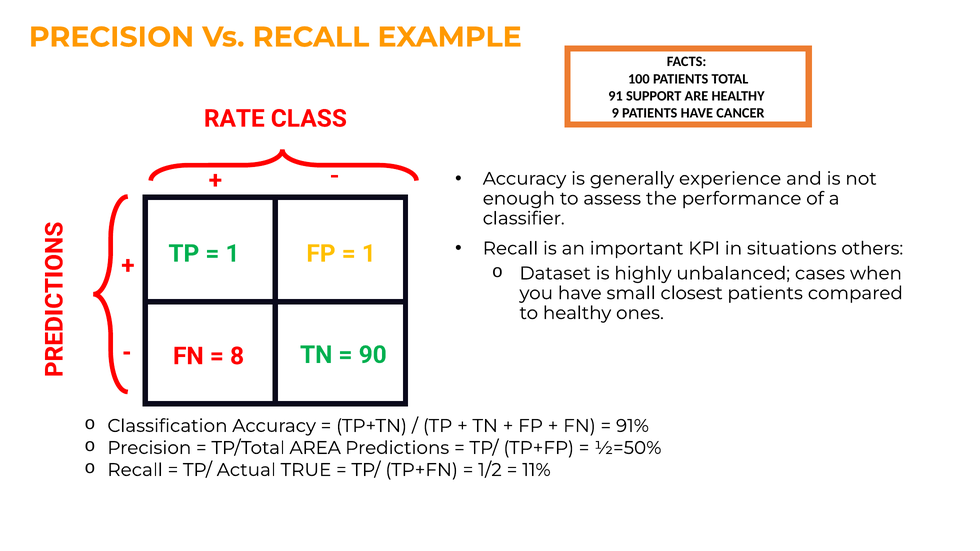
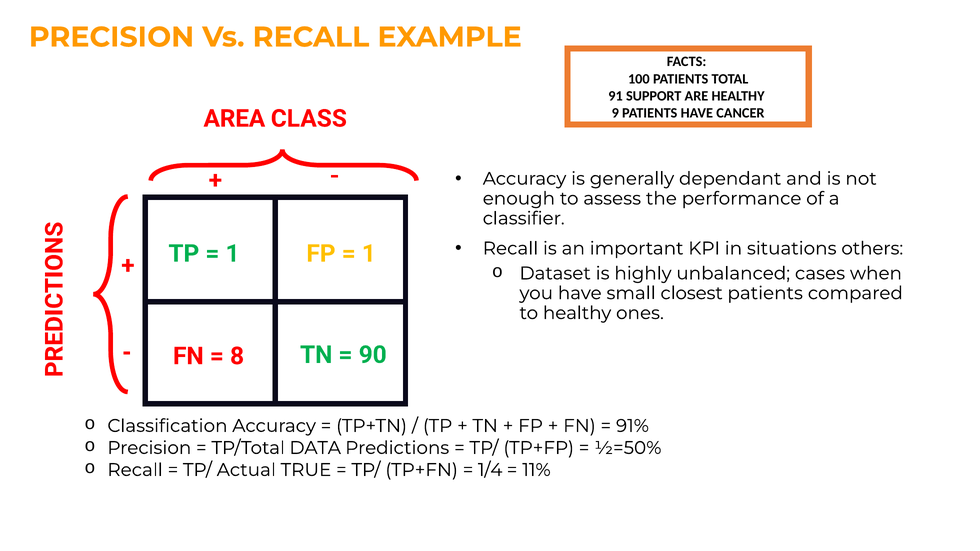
RATE: RATE -> AREA (234, 119)
experience: experience -> dependant (730, 179)
AREA: AREA -> DATA (315, 448)
1/2: 1/2 -> 1/4 (490, 470)
